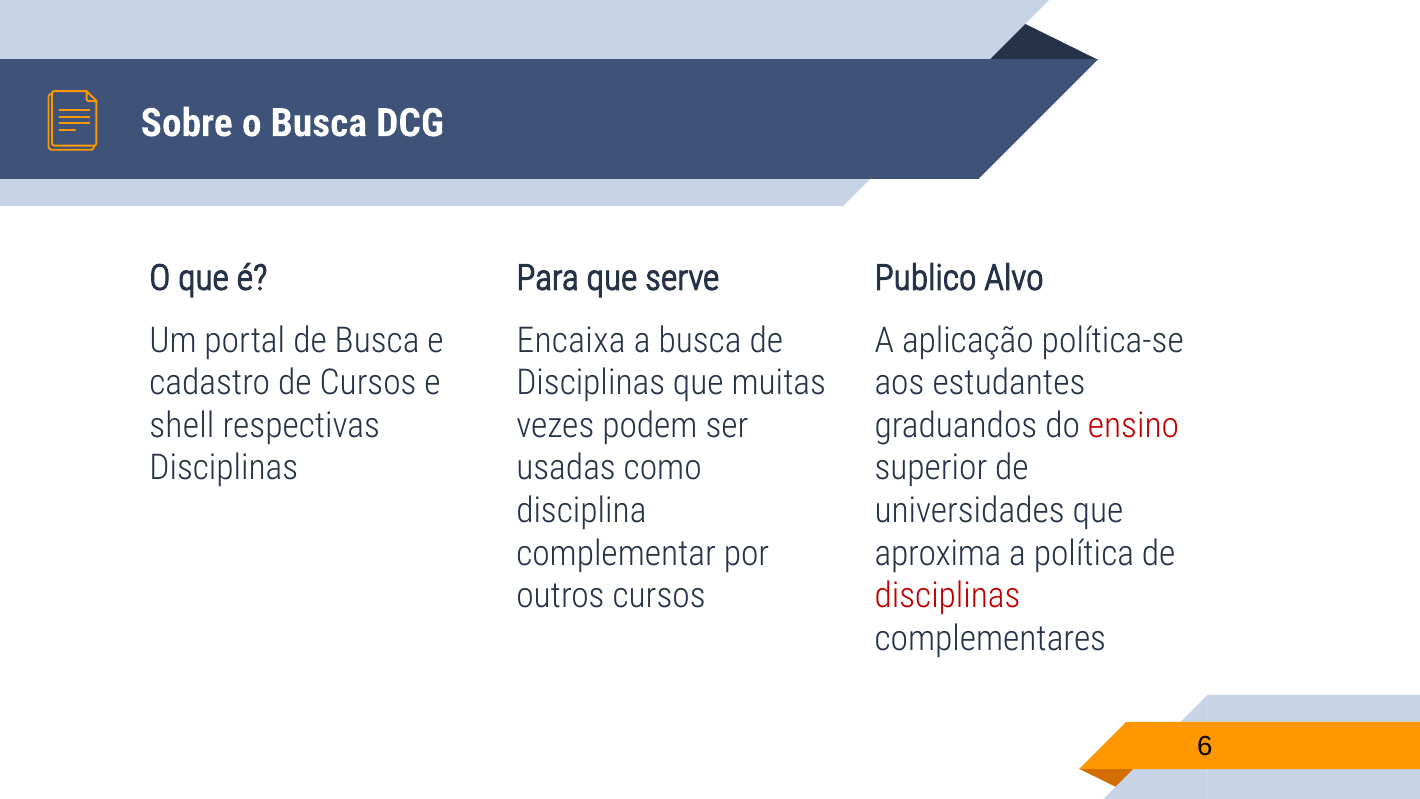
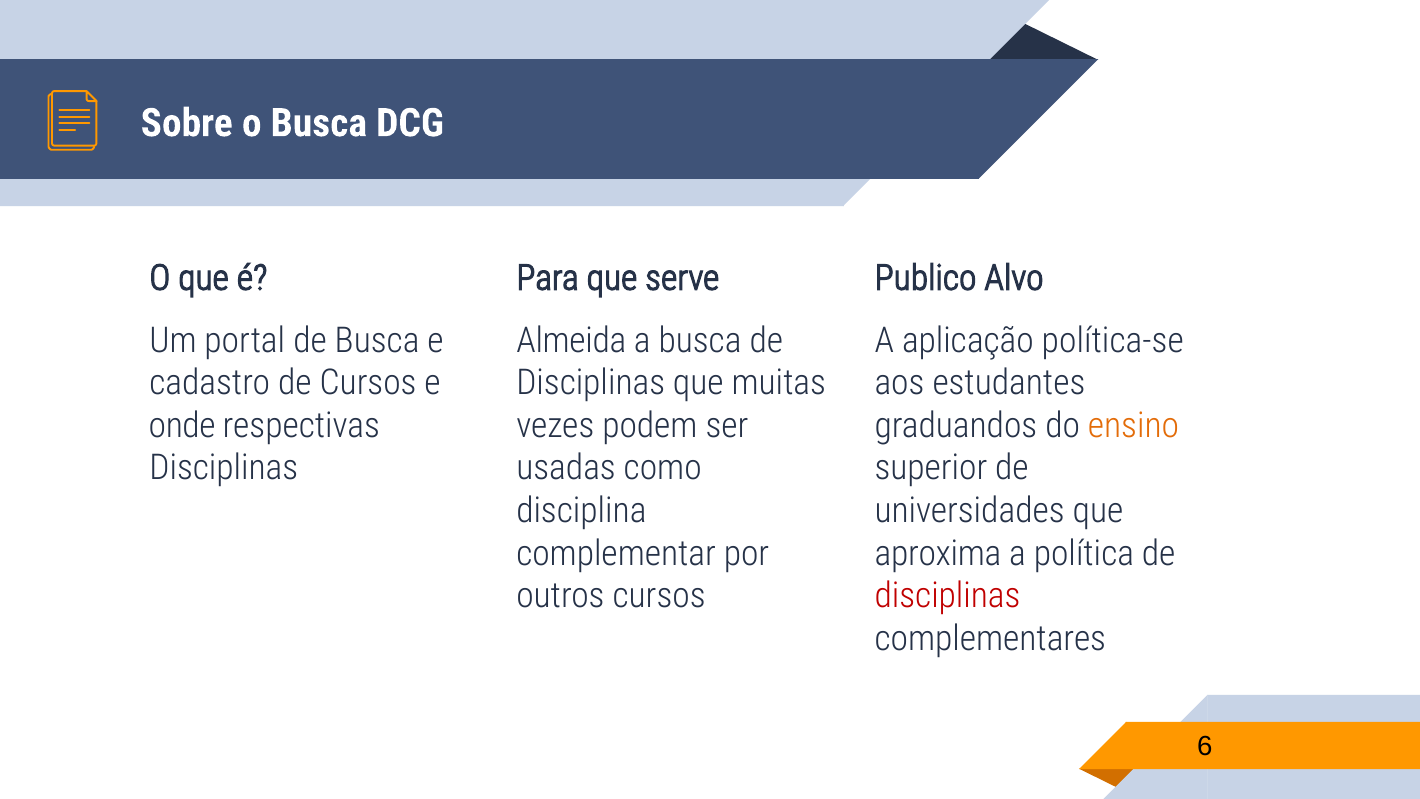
Encaixa: Encaixa -> Almeida (571, 340)
shell: shell -> onde (182, 425)
ensino colour: red -> orange (1133, 425)
